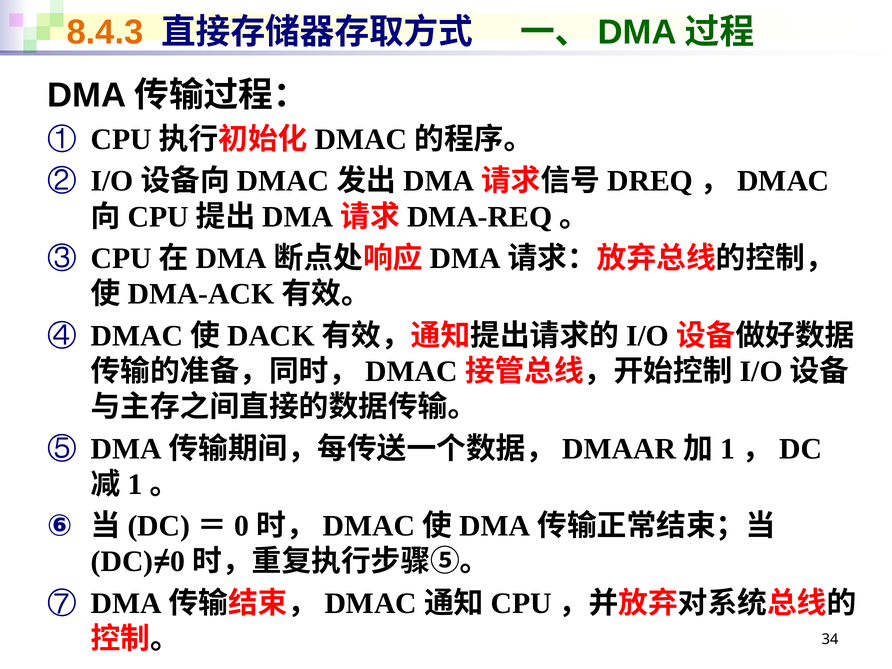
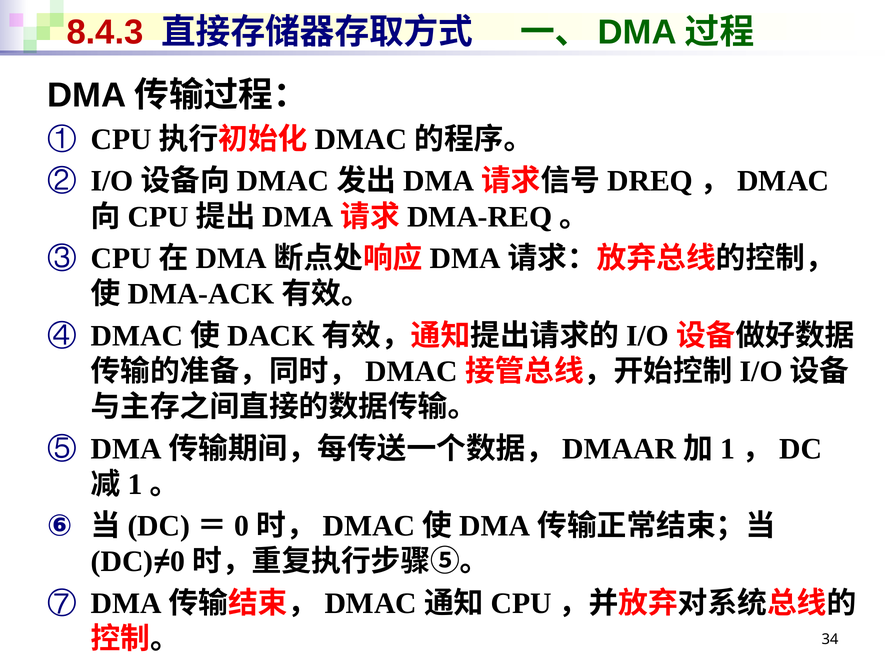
8.4.3 colour: orange -> red (105, 32)
